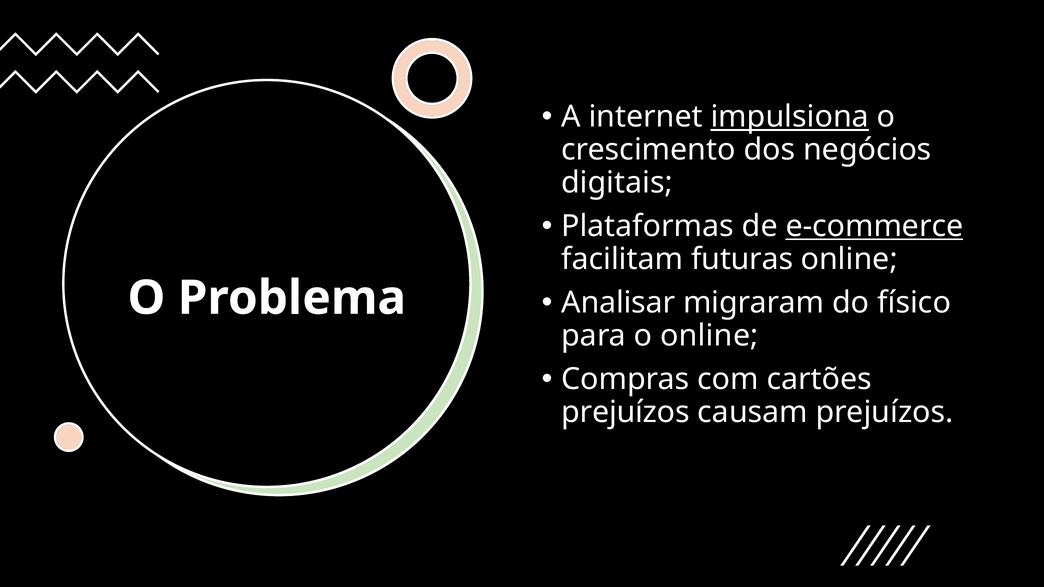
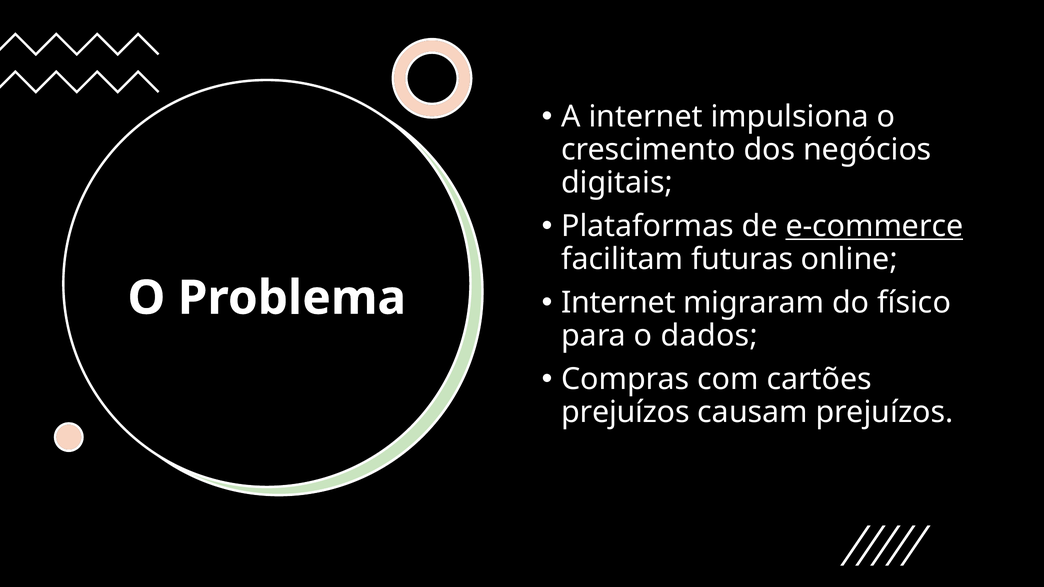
impulsiona underline: present -> none (790, 117)
Analisar: Analisar -> Internet (618, 303)
o online: online -> dados (709, 336)
